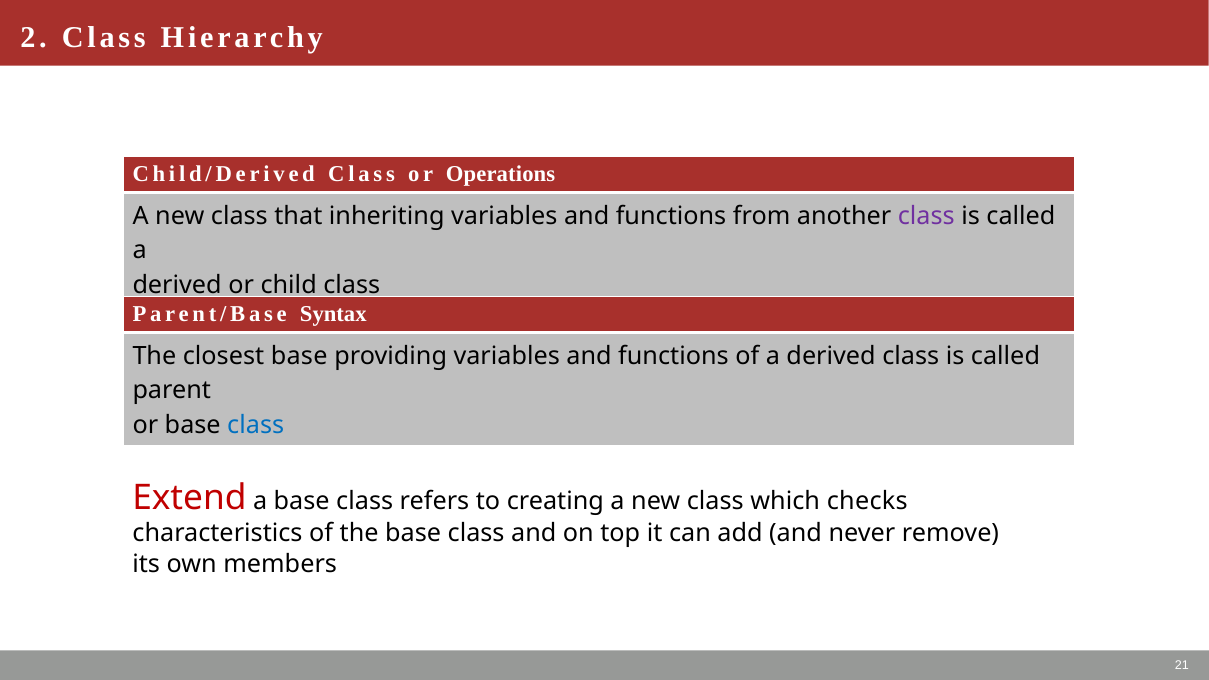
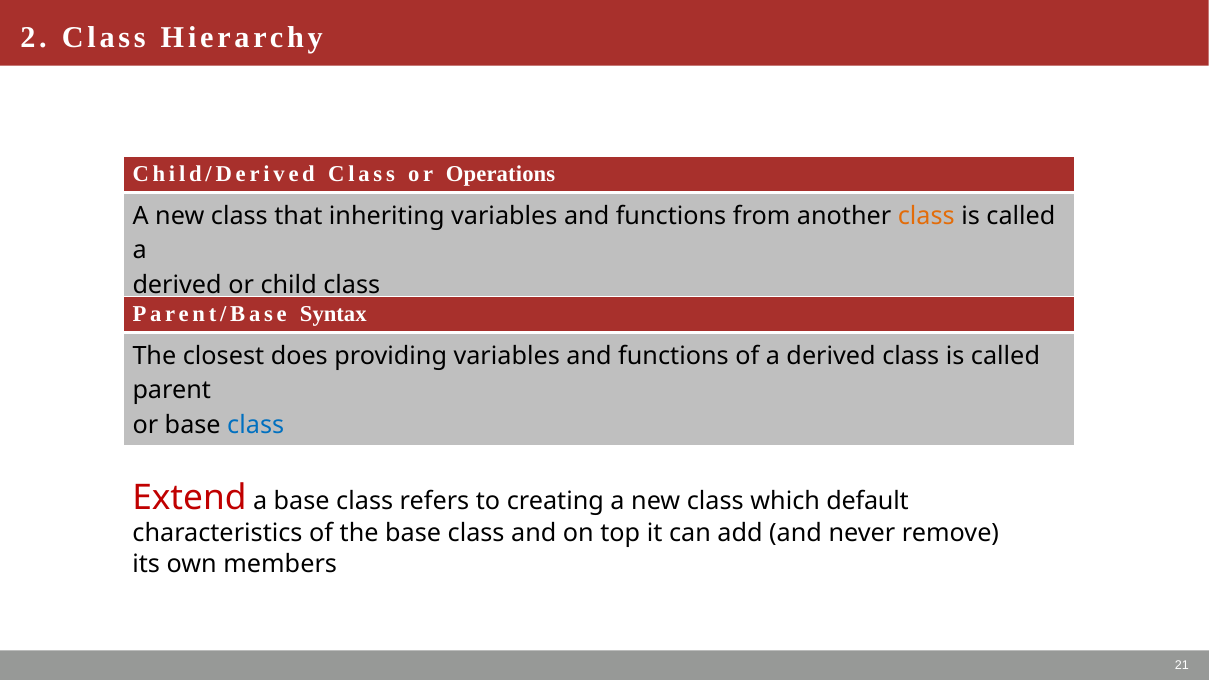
class colour: purple -> orange (926, 216)
closest base: base -> does (299, 356)
checks: checks -> default (868, 501)
